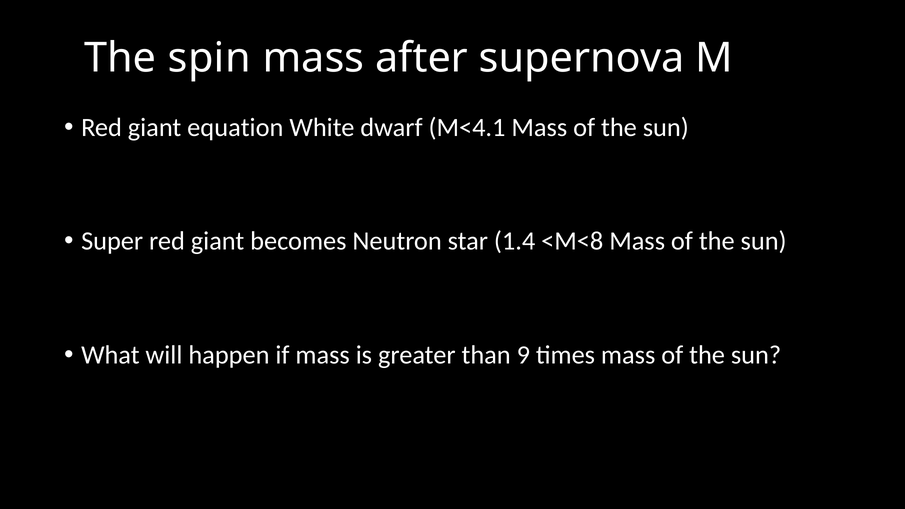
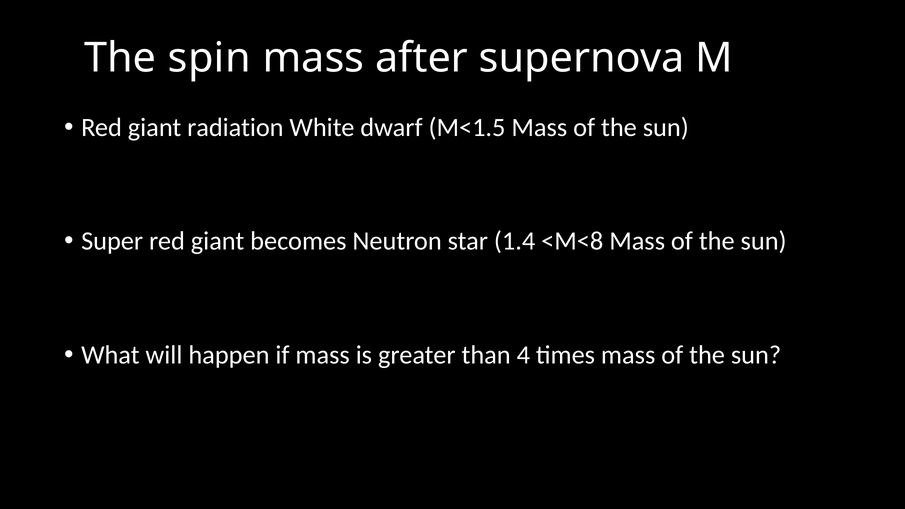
equation: equation -> radiation (235, 127)
M<4.1: M<4.1 -> M<1.5 (467, 127)
9: 9 -> 4 (523, 355)
